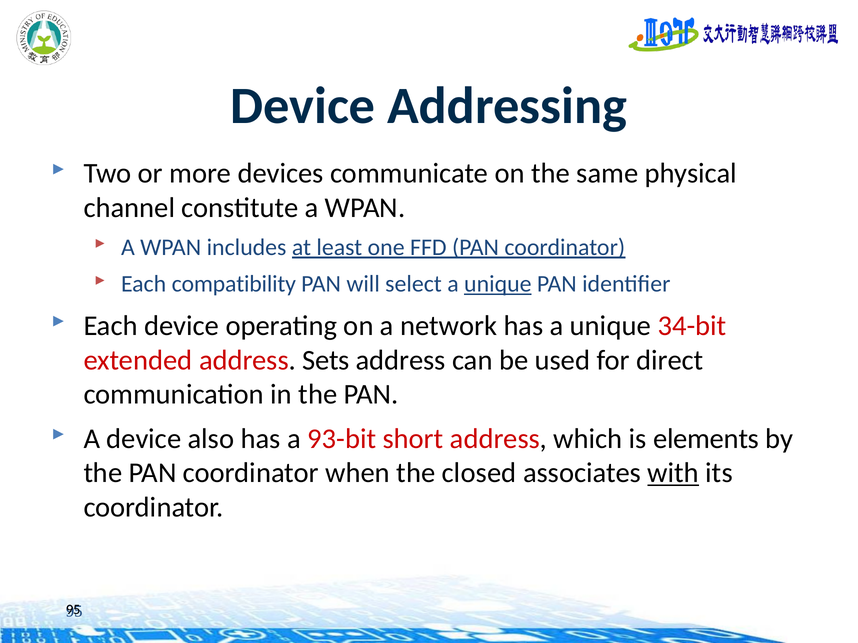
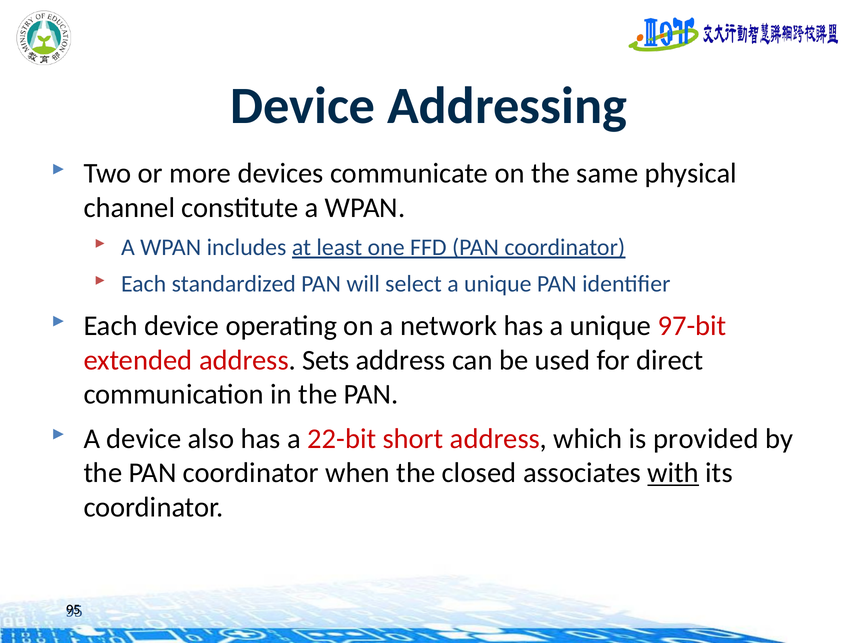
compatibility: compatibility -> standardized (234, 284)
unique underline: present -> none (498, 284)
34-bit: 34-bit -> 97-bit (692, 326)
93-bit: 93-bit -> 22-bit (342, 439)
elements: elements -> provided (706, 439)
